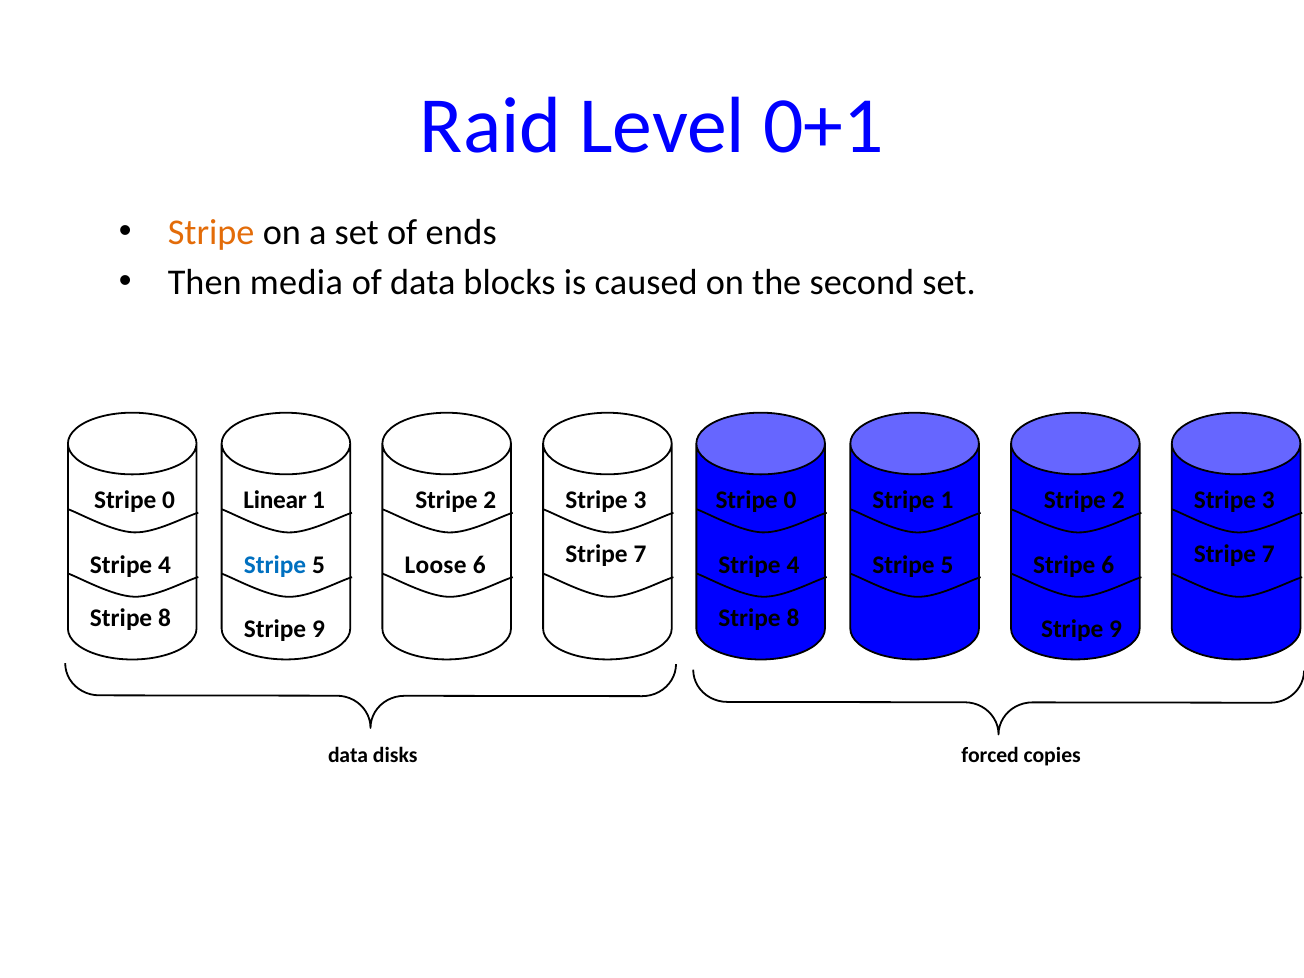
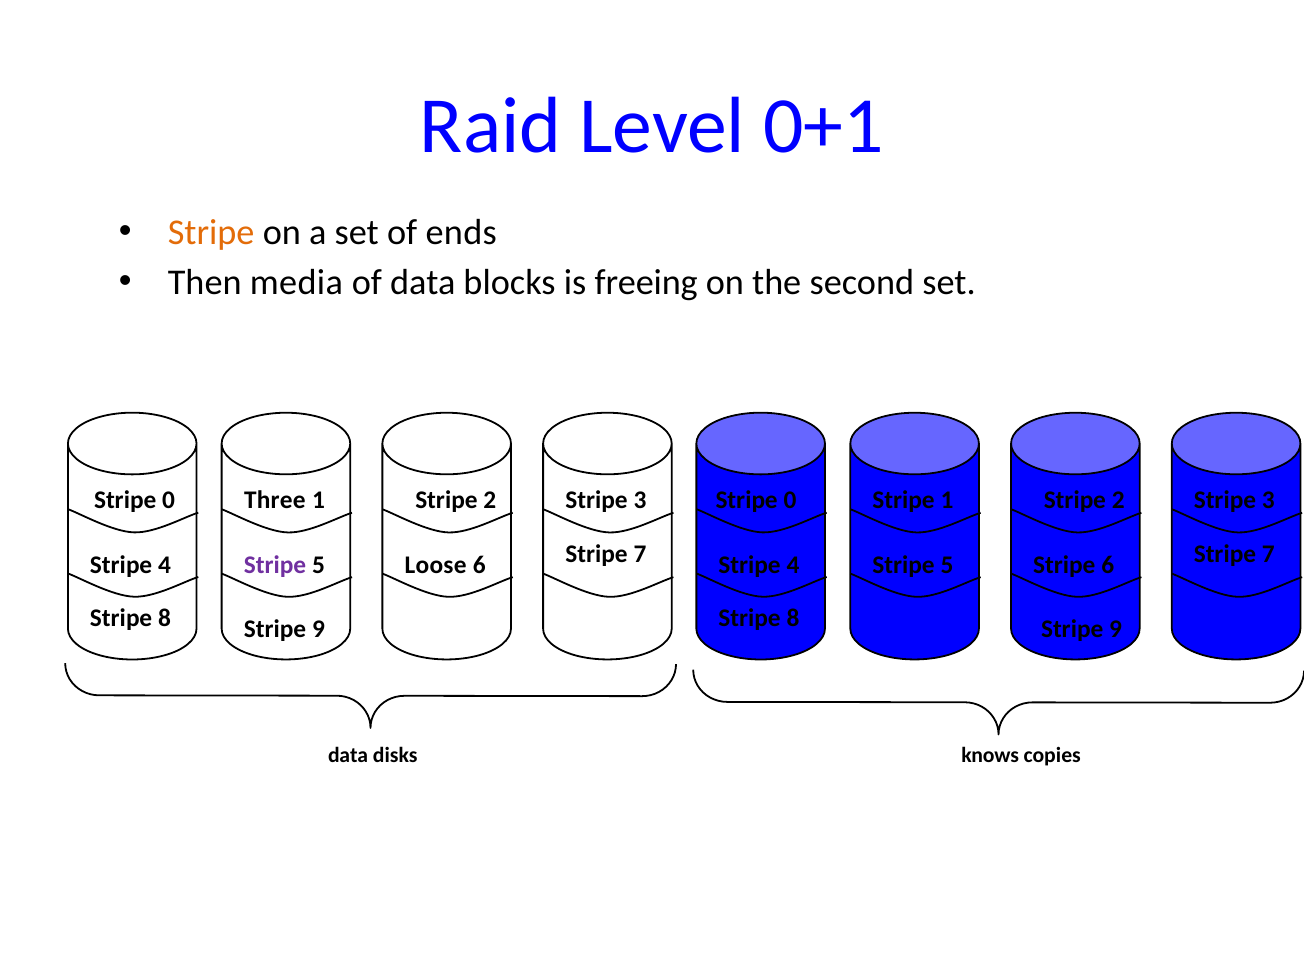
caused: caused -> freeing (646, 283)
Linear: Linear -> Three (275, 500)
Stripe colour: blue -> purple (275, 565)
forced: forced -> knows (990, 755)
